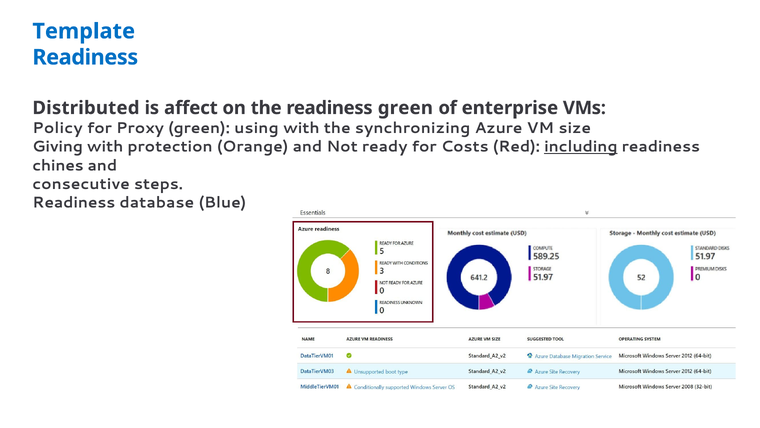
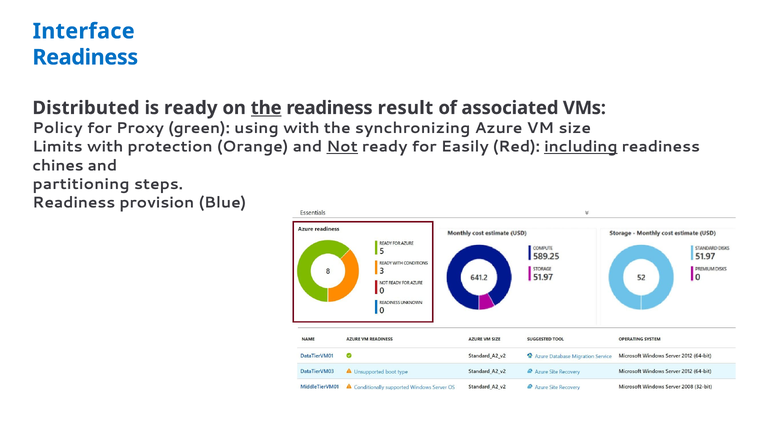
Template: Template -> Interface (84, 31)
is affect: affect -> ready (191, 108)
the underline: none -> present (266, 108)
readiness green: green -> result (405, 108)
enterprise: enterprise -> associated (510, 108)
Giving: Giving -> Limits (58, 147)
Not underline: none -> present (342, 147)
Costs: Costs -> Easily (465, 147)
consecutive: consecutive -> partitioning (81, 184)
database: database -> provision (157, 203)
